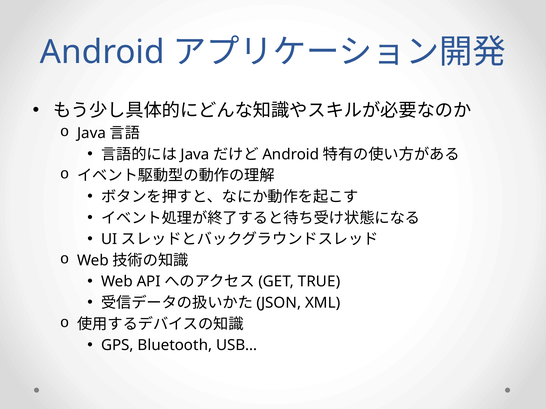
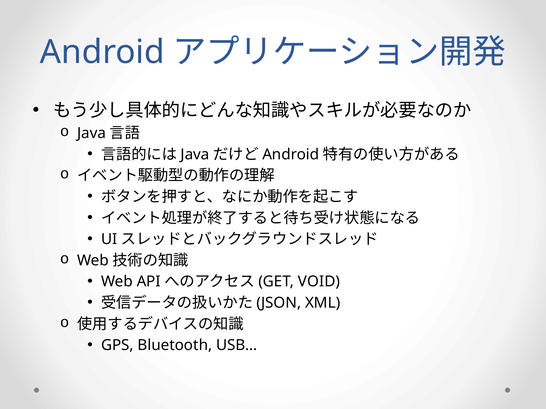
TRUE: TRUE -> VOID (319, 282)
